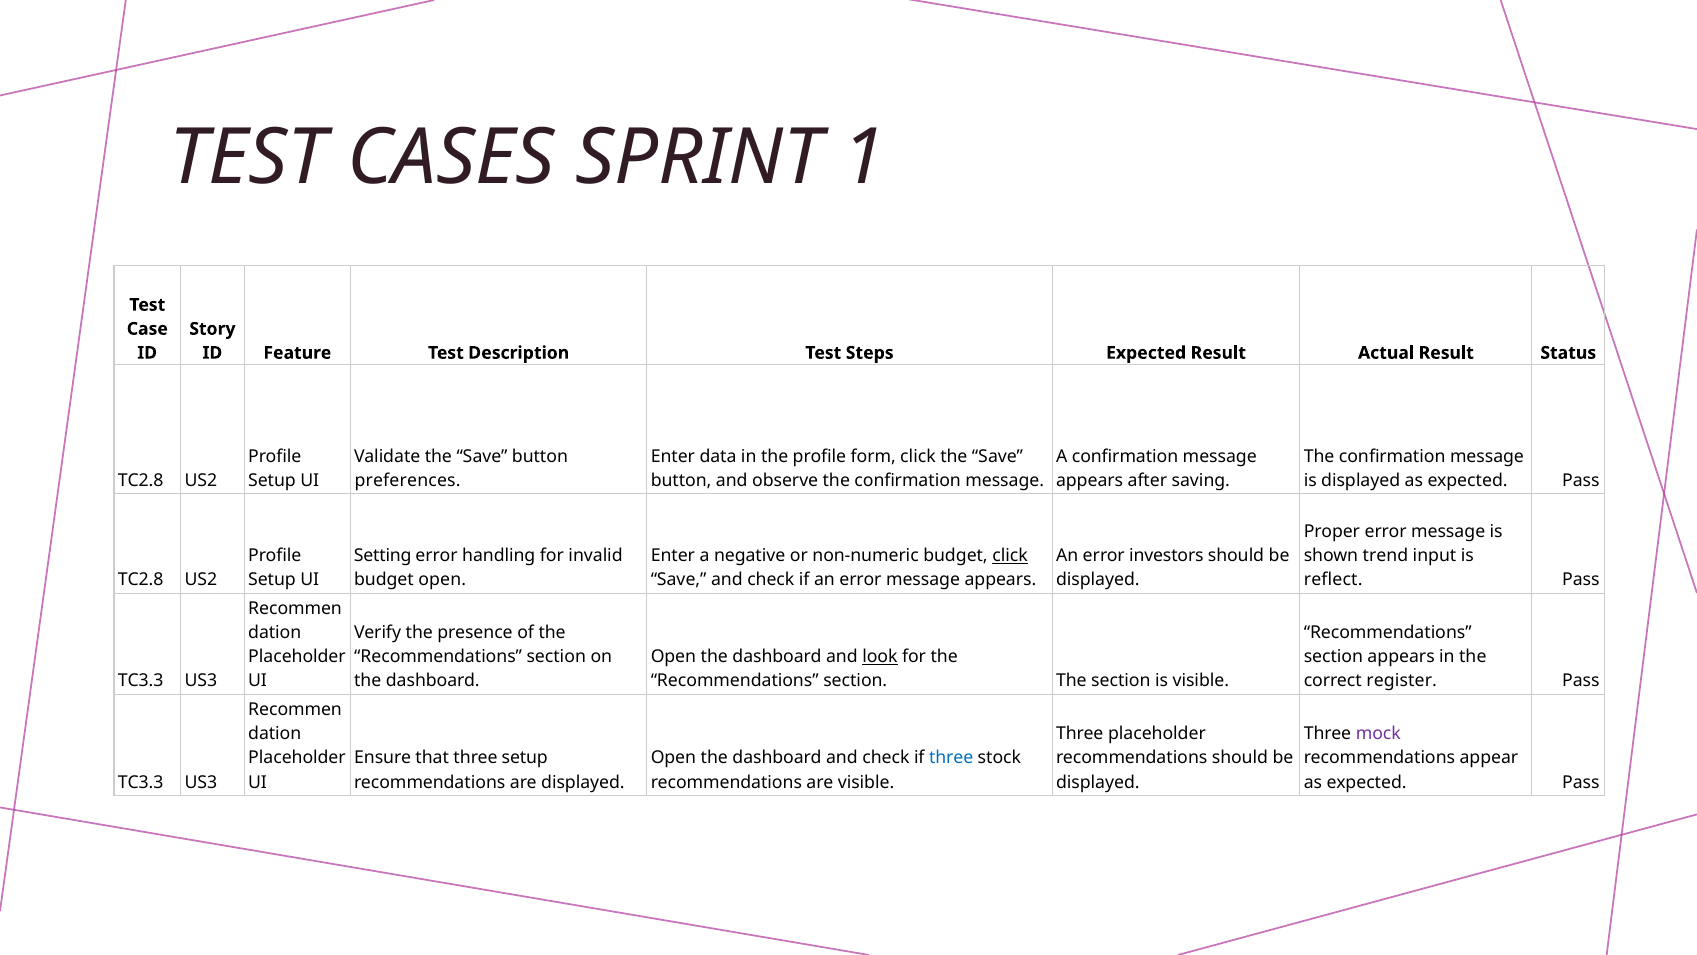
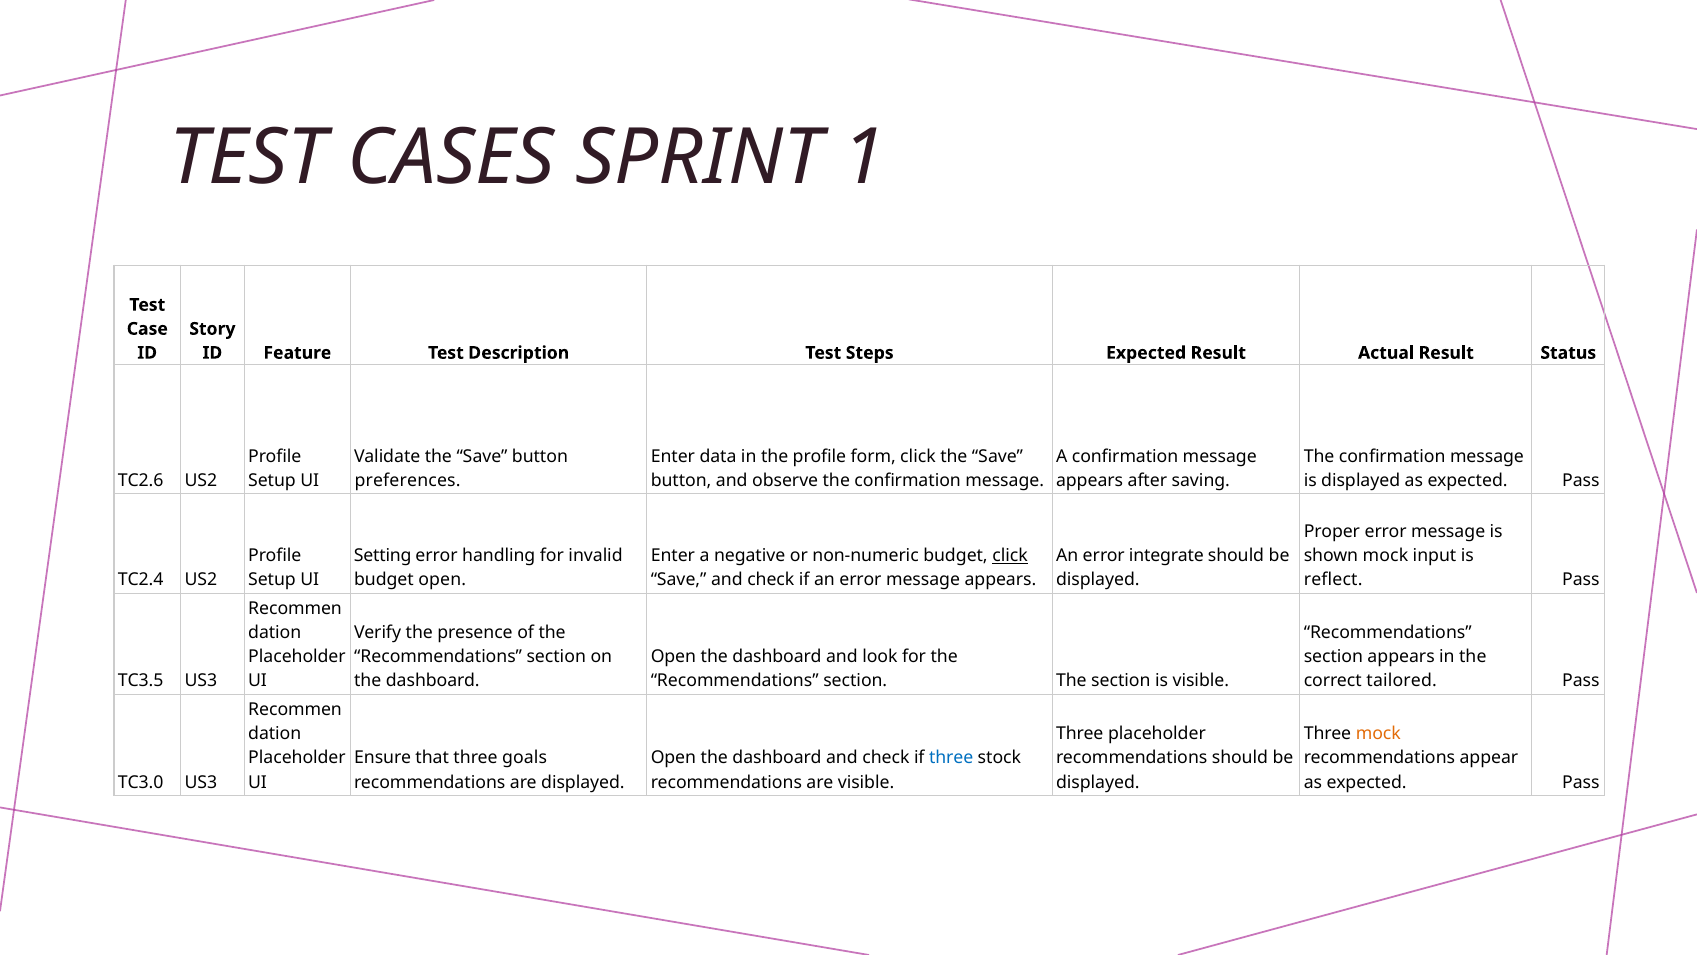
TC2.8: TC2.8 -> TC2.6 (141, 480)
investors: investors -> integrate (1166, 555)
shown trend: trend -> mock (1385, 555)
TC2.8: TC2.8 -> TC2.4 (141, 579)
look underline: present -> none (880, 657)
TC3.3: TC3.3 -> TC3.5 (141, 681)
register: register -> tailored (1402, 681)
mock colour: purple -> orange (1378, 734)
three setup: setup -> goals (525, 758)
TC3.3: TC3.3 -> TC3.0 (141, 782)
